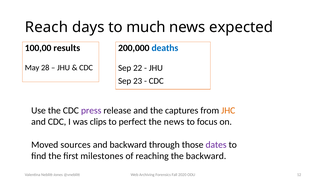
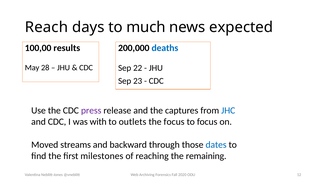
JHC colour: orange -> blue (228, 111)
clips: clips -> with (98, 122)
perfect: perfect -> outlets (133, 122)
the news: news -> focus (174, 122)
sources: sources -> streams (76, 145)
dates colour: purple -> blue (216, 145)
the backward: backward -> remaining (206, 156)
